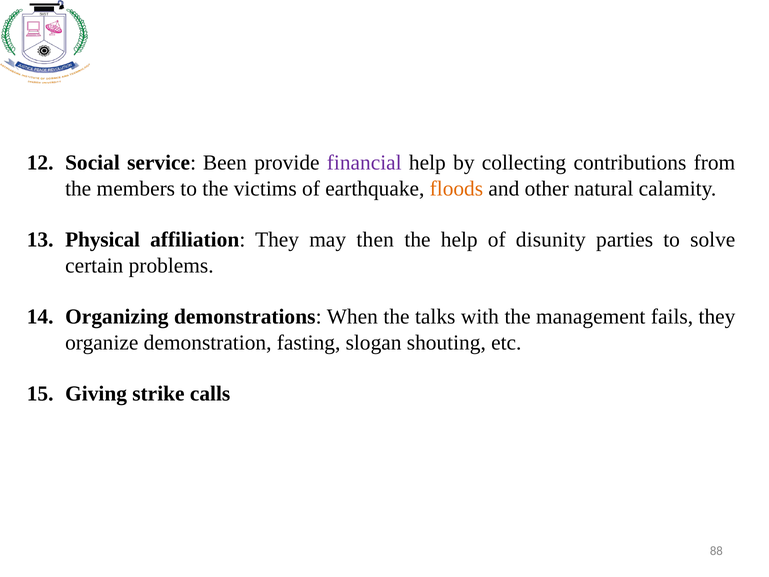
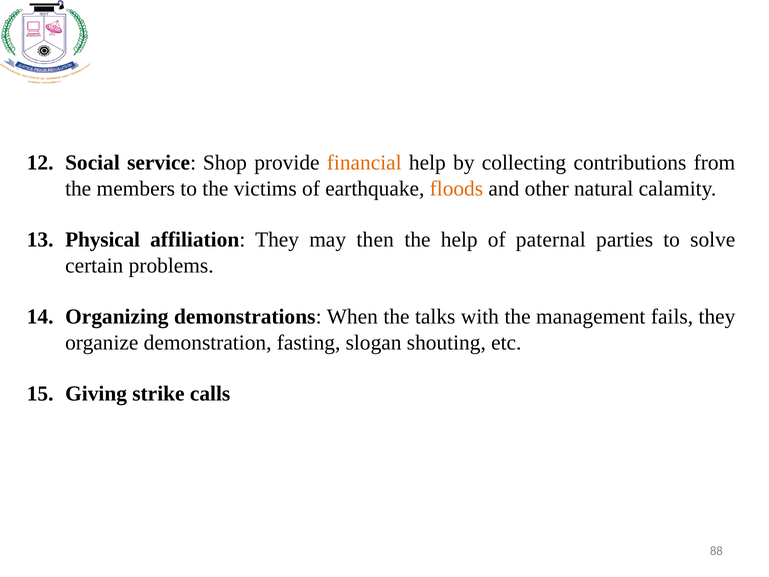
Been: Been -> Shop (225, 163)
financial colour: purple -> orange (364, 163)
disunity: disunity -> paternal (551, 240)
